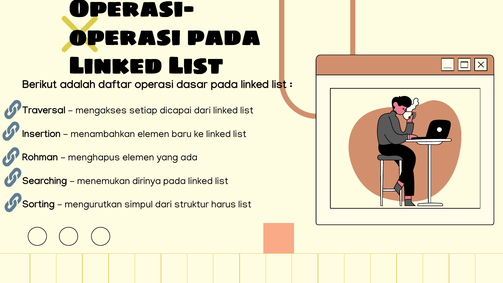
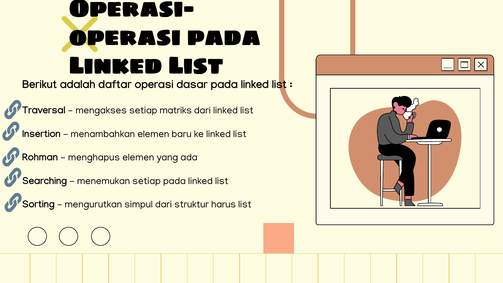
dicapai: dicapai -> matriks (176, 110)
menemukan dirinya: dirinya -> setiap (147, 181)
